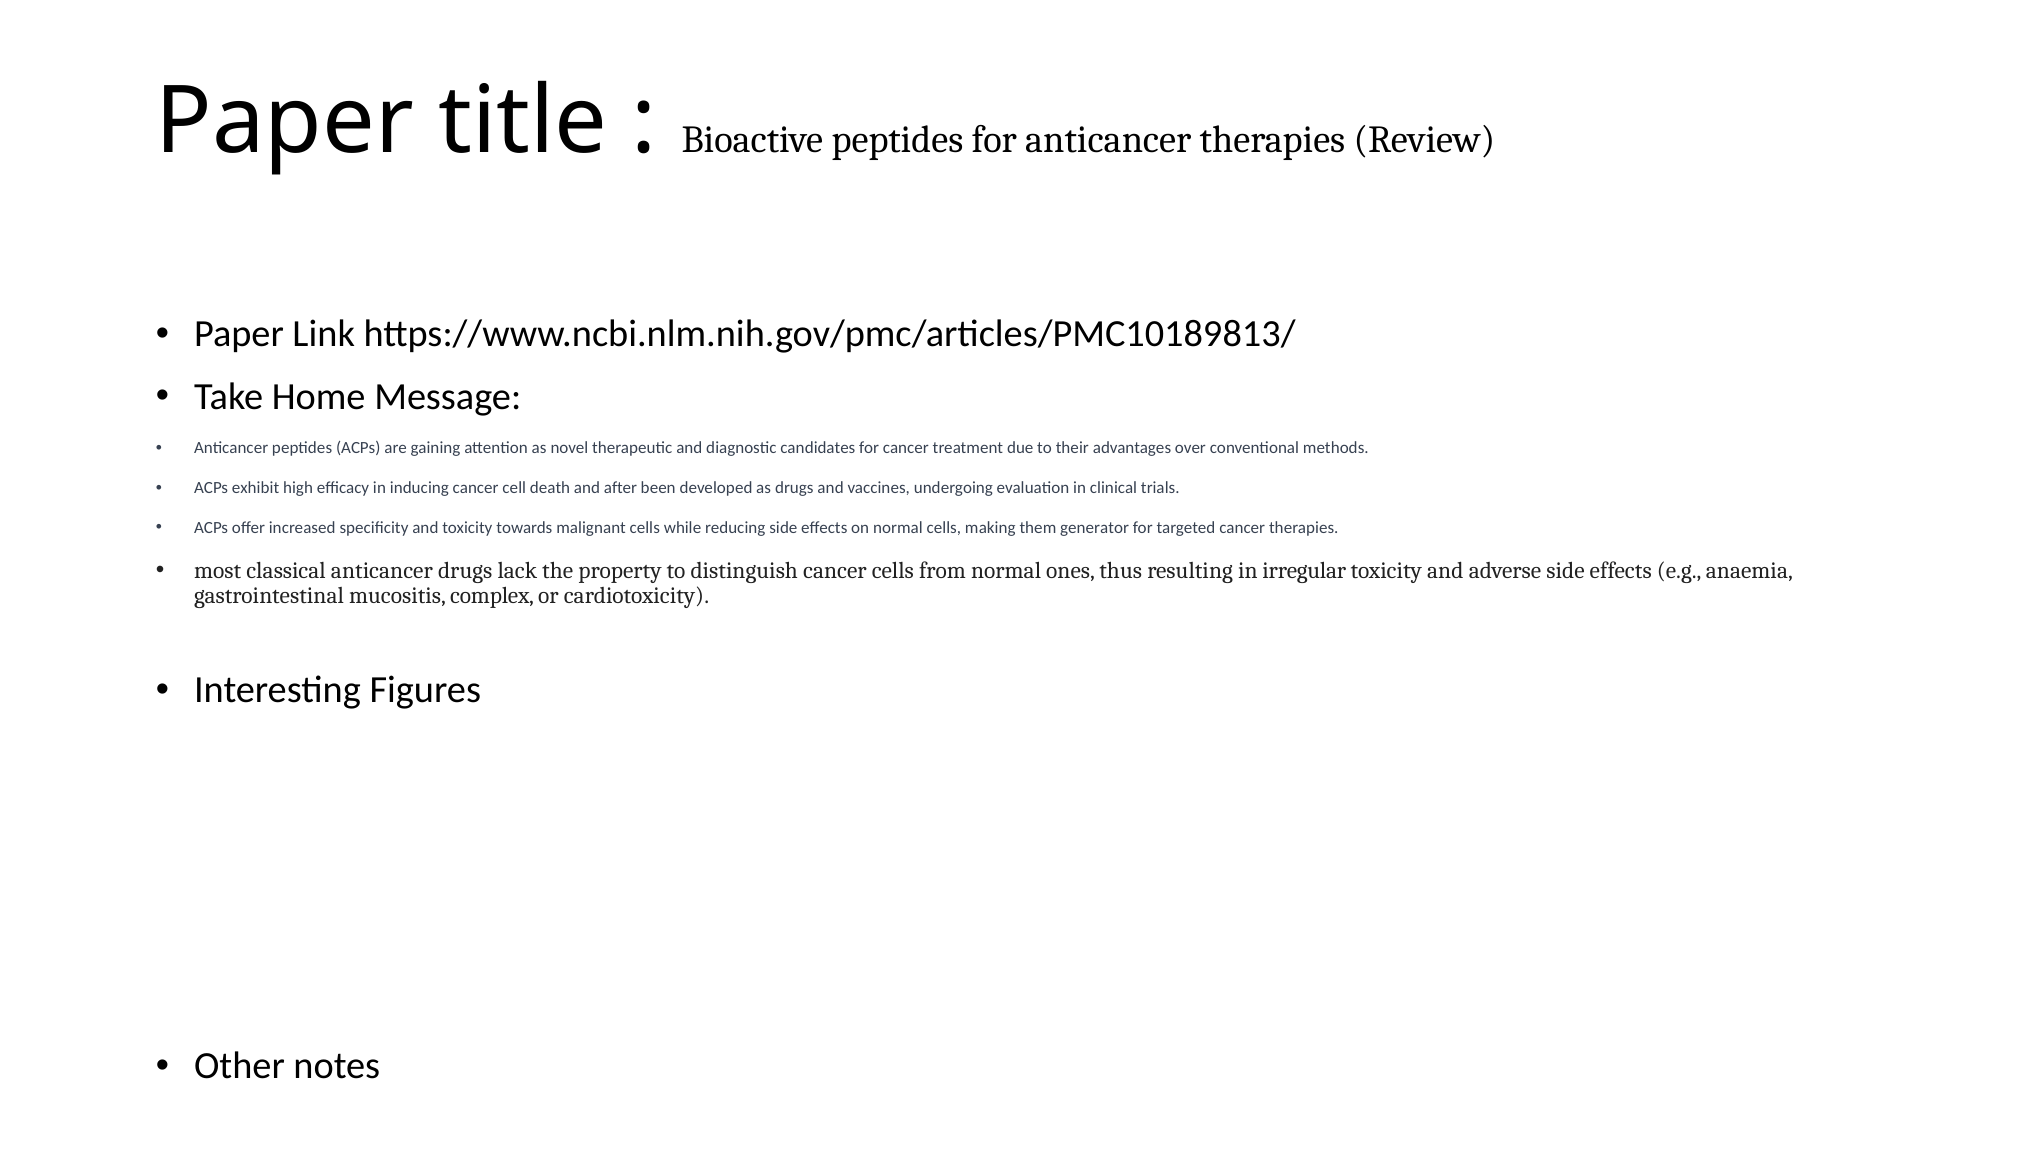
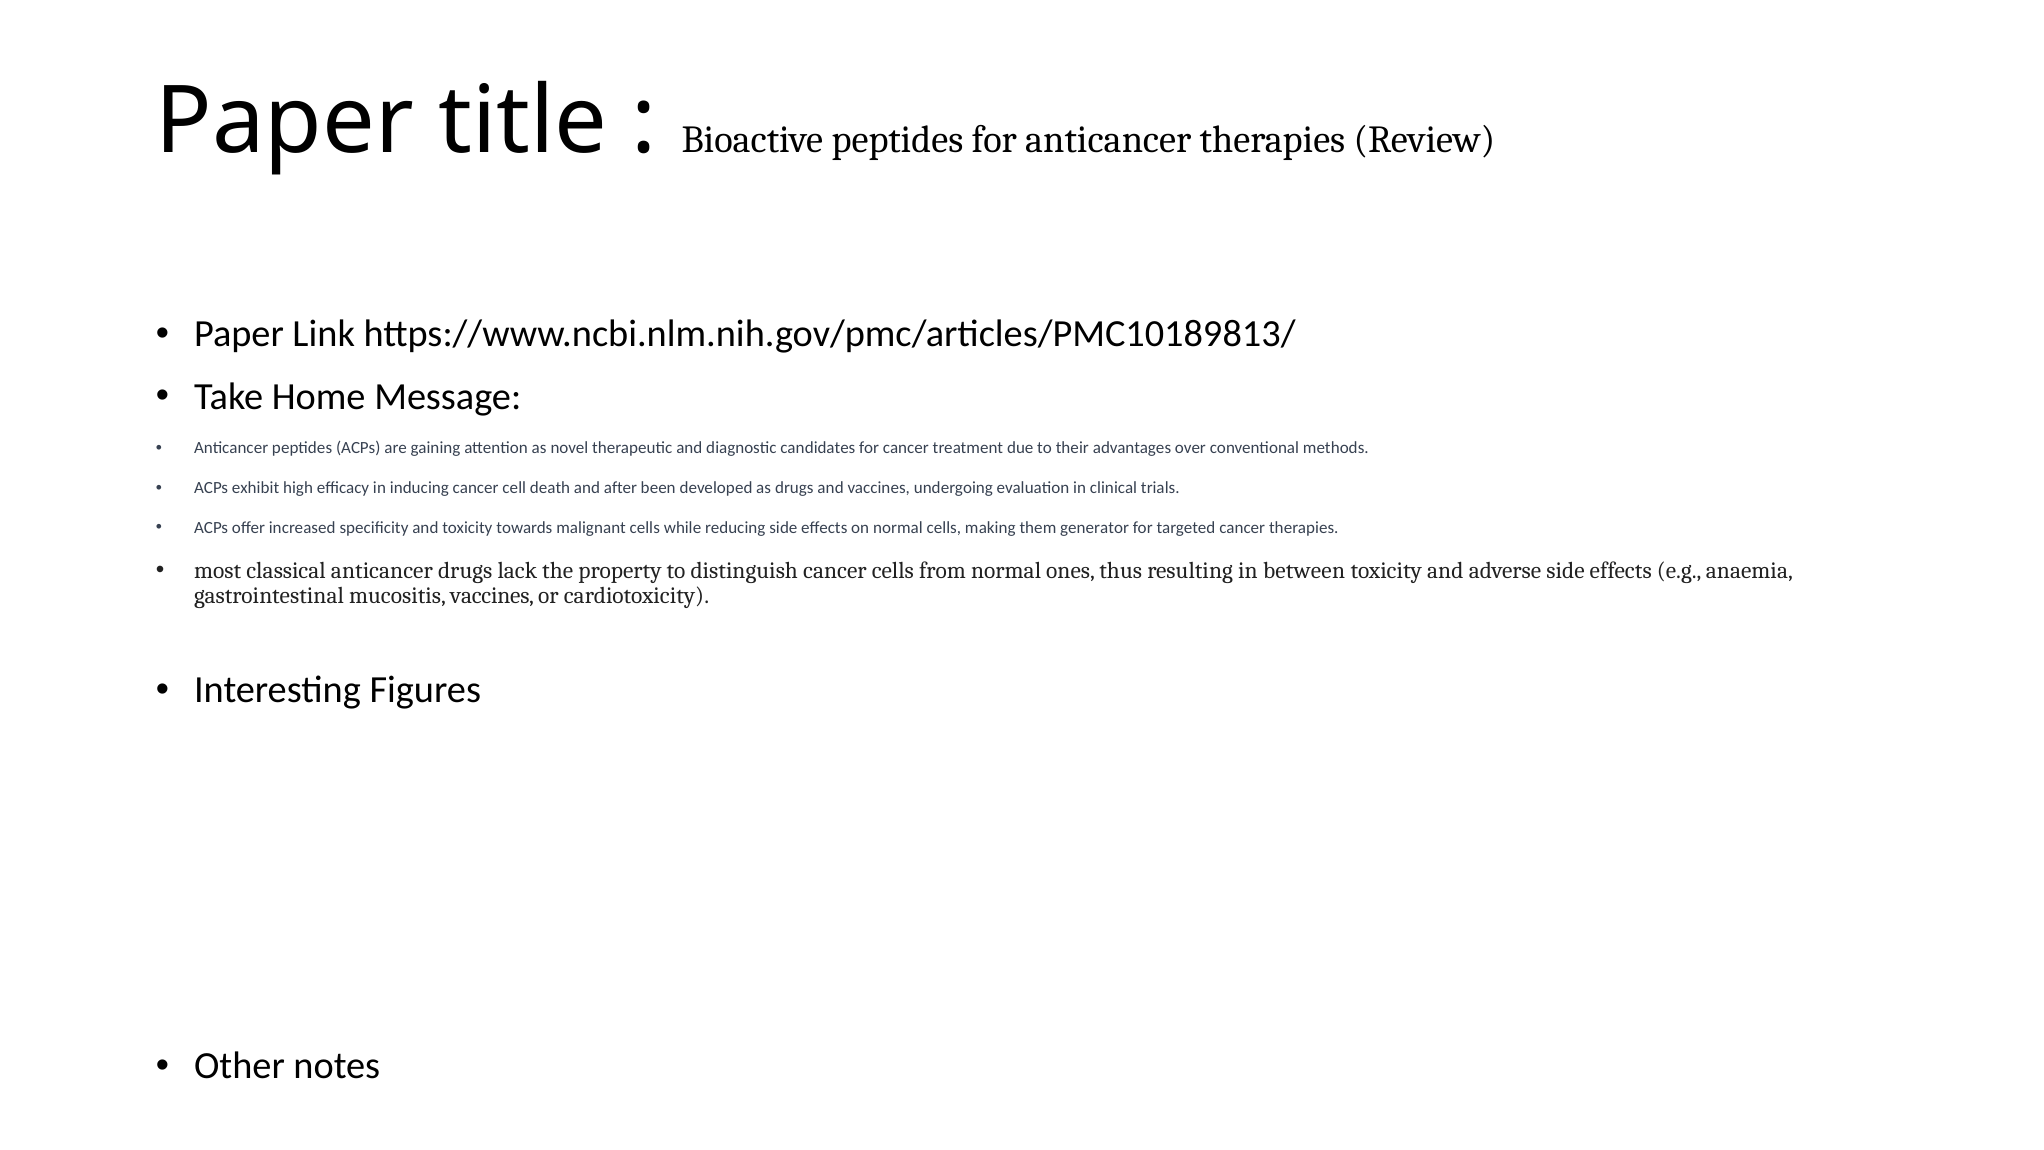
irregular: irregular -> between (1304, 571)
mucositis complex: complex -> vaccines (492, 596)
